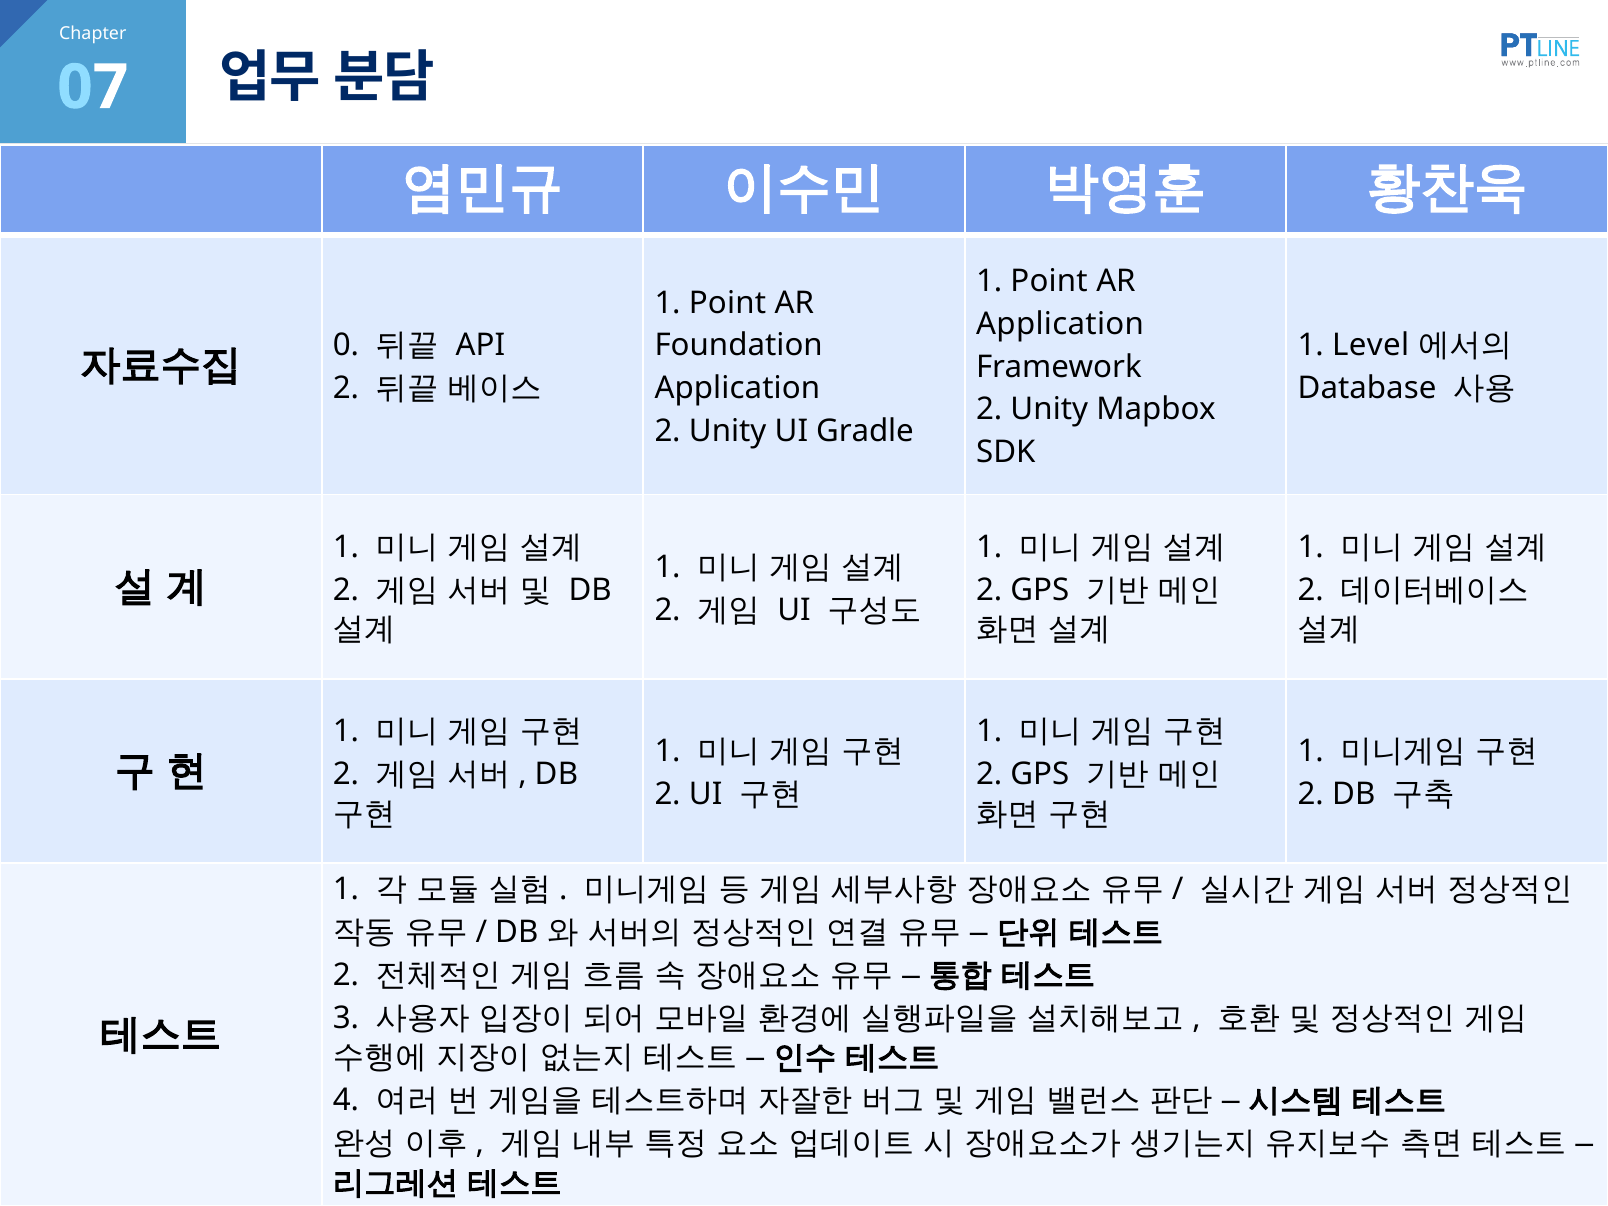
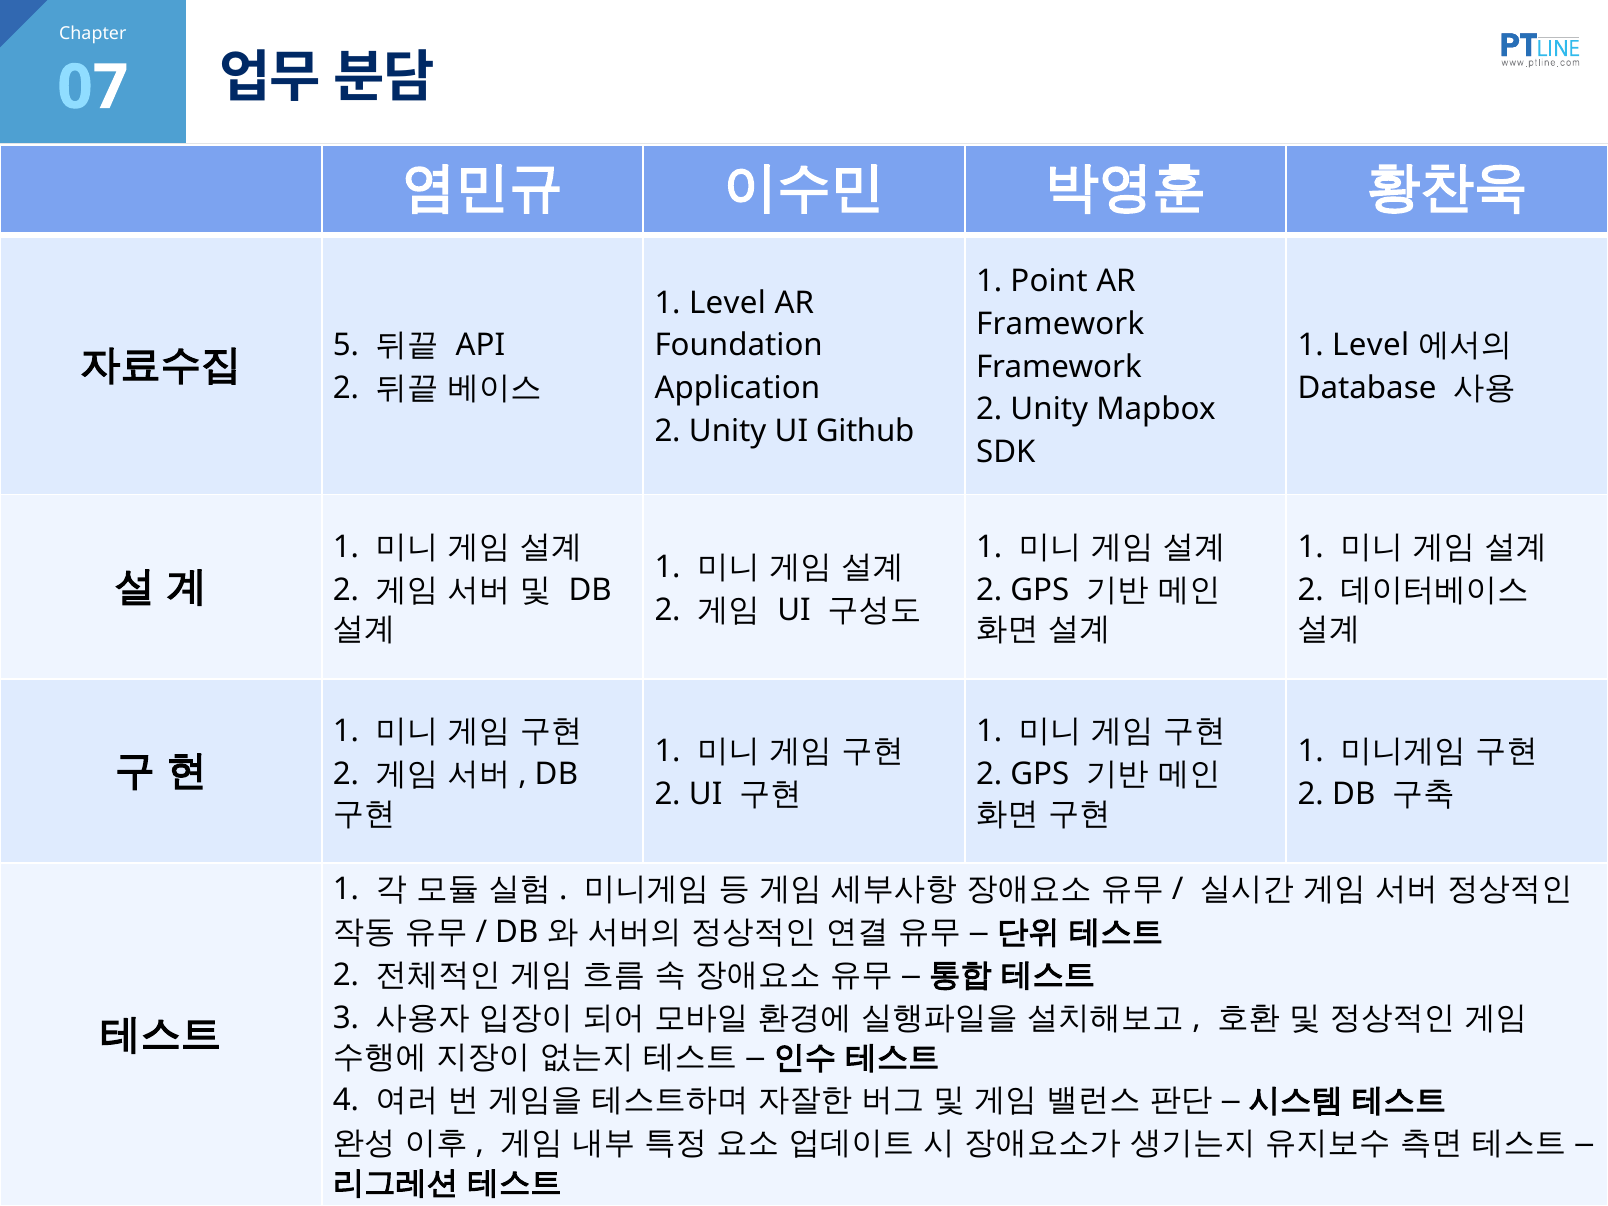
Point: Point -> Level (727, 303)
Application: Application -> Framework (1060, 324)
0: 0 -> 5 (346, 345)
Gradle: Gradle -> Github (865, 431)
